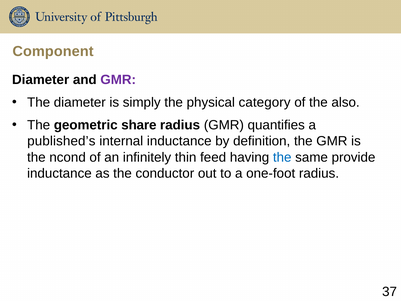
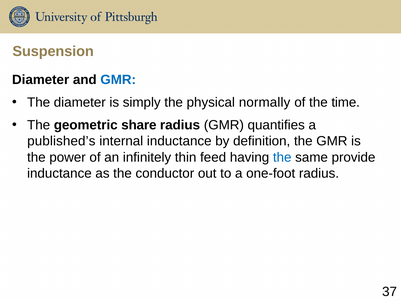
Component: Component -> Suspension (53, 51)
GMR colour: purple -> blue (118, 80)
category: category -> normally (265, 102)
also: also -> time (346, 102)
ncond: ncond -> power (68, 157)
